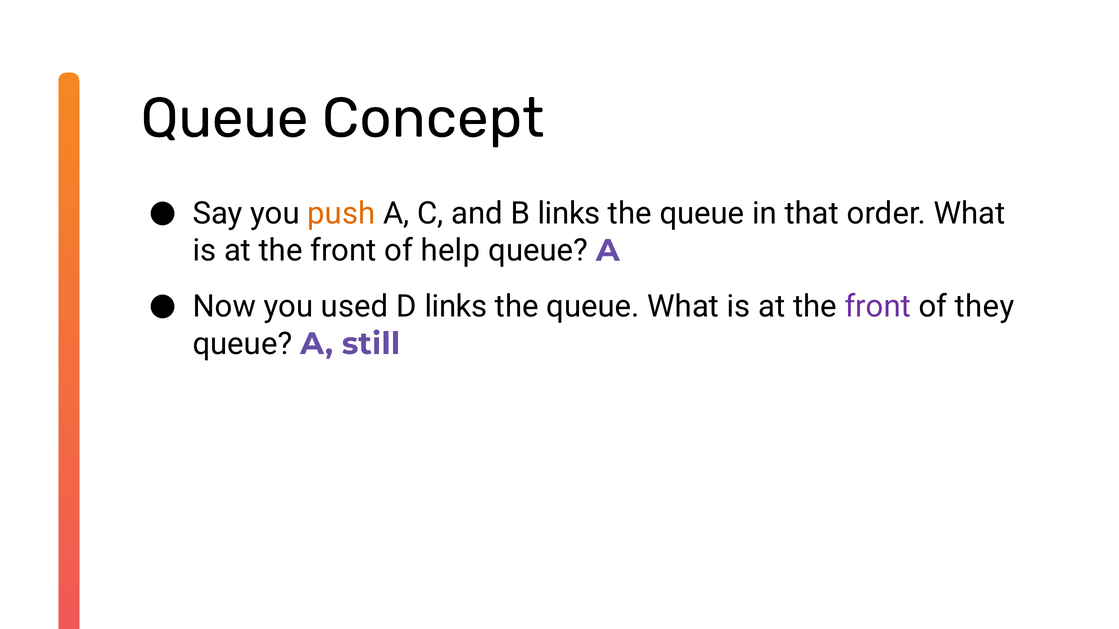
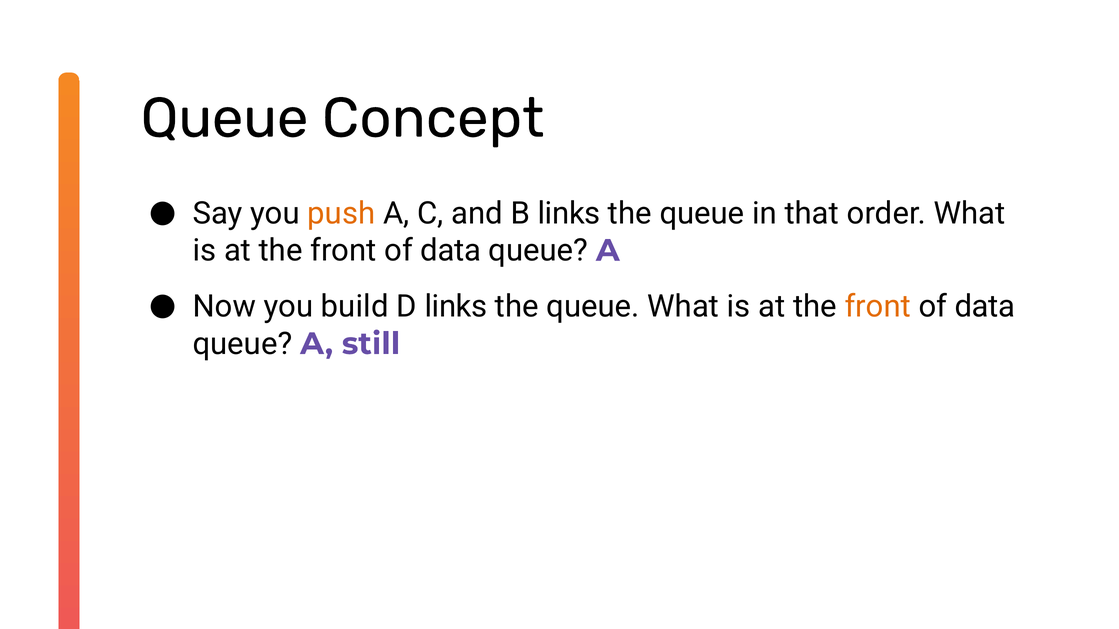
help: help -> data (451, 251)
used: used -> build (355, 307)
front colour: purple -> orange (878, 307)
they: they -> data (985, 307)
